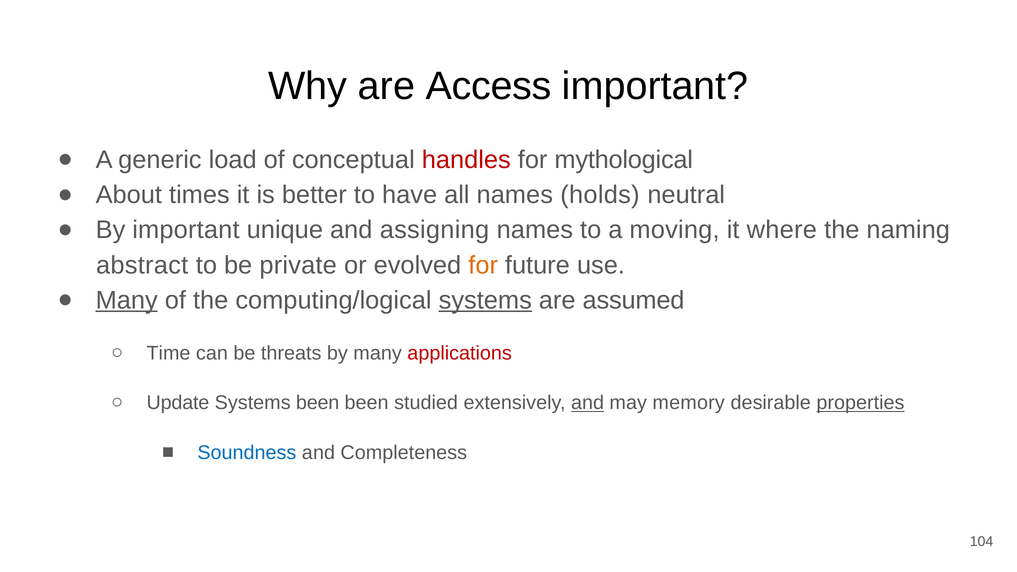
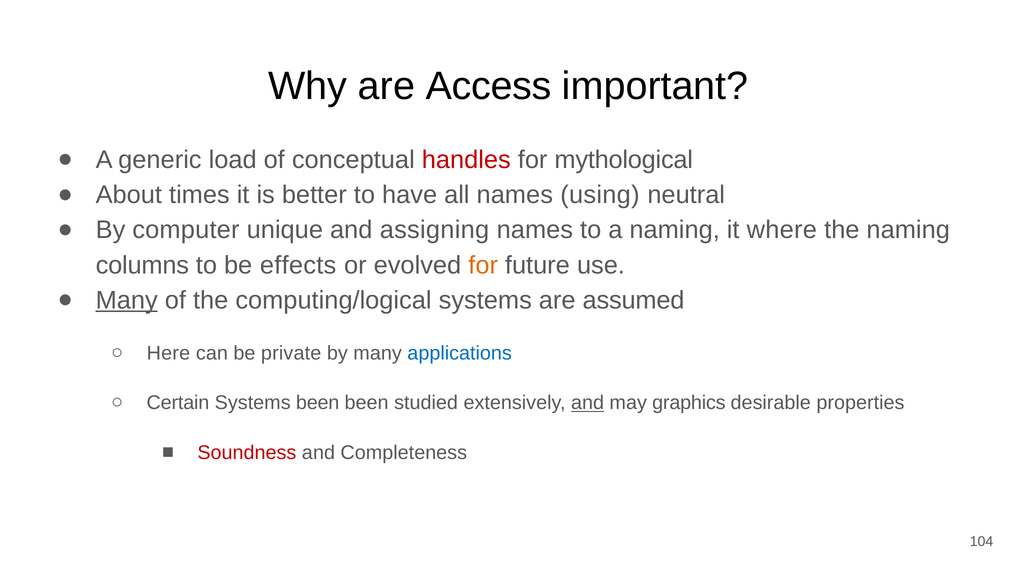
holds: holds -> using (600, 195)
By important: important -> computer (186, 230)
a moving: moving -> naming (675, 230)
abstract: abstract -> columns (142, 265)
private: private -> effects (298, 265)
systems underline: present -> none (485, 300)
Time: Time -> Here (168, 353)
threats: threats -> private (291, 353)
applications colour: red -> blue (460, 353)
Update: Update -> Certain (178, 403)
memory: memory -> graphics (689, 403)
properties underline: present -> none (860, 403)
Soundness colour: blue -> red (247, 453)
